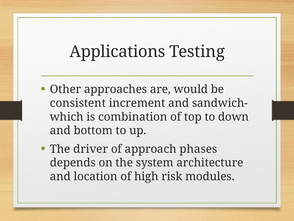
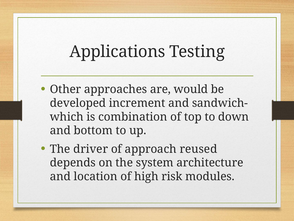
consistent: consistent -> developed (78, 103)
phases: phases -> reused (198, 149)
